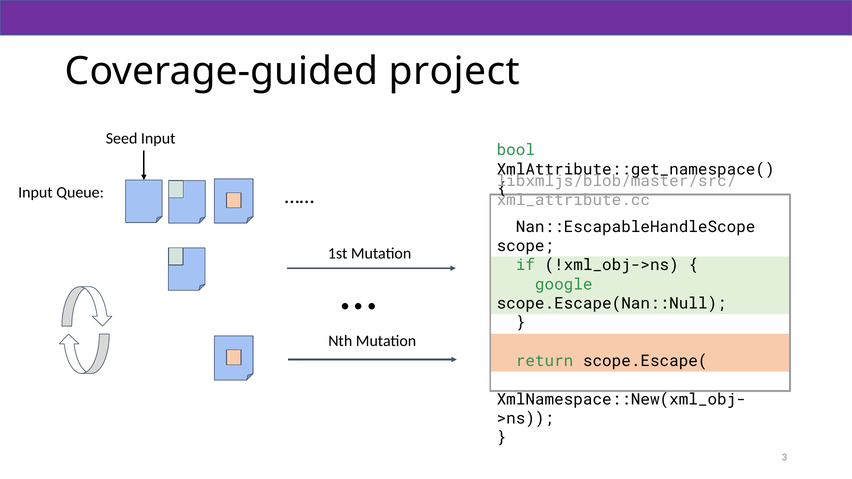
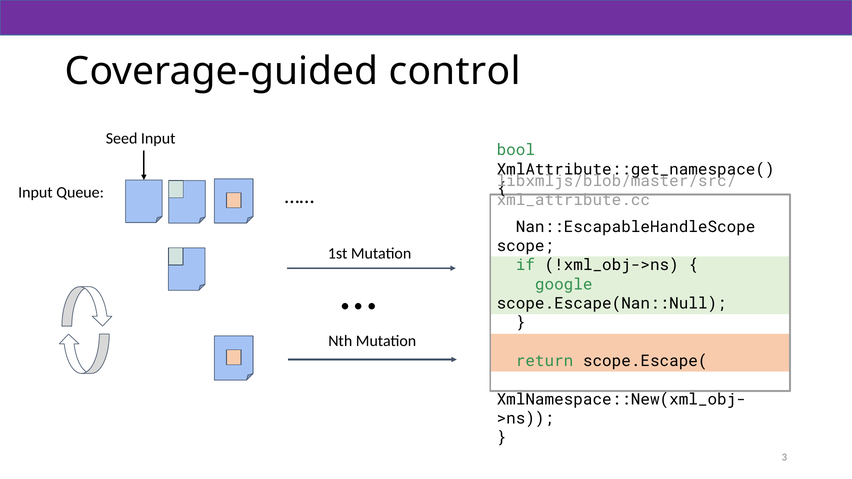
project: project -> control (455, 72)
